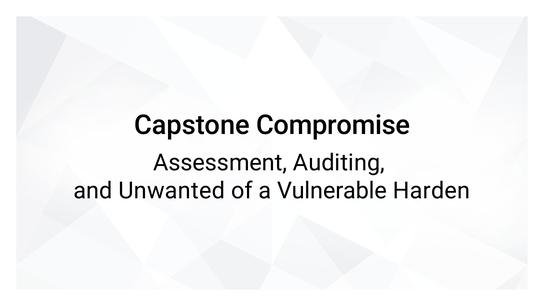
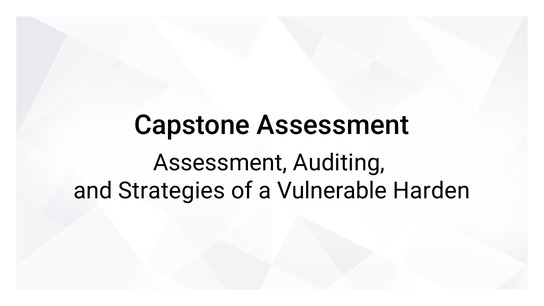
Capstone Compromise: Compromise -> Assessment (333, 125)
Unwanted: Unwanted -> Strategies (172, 191)
